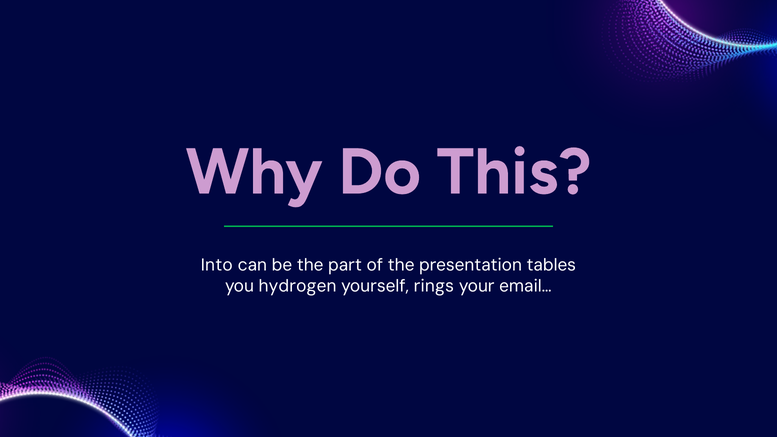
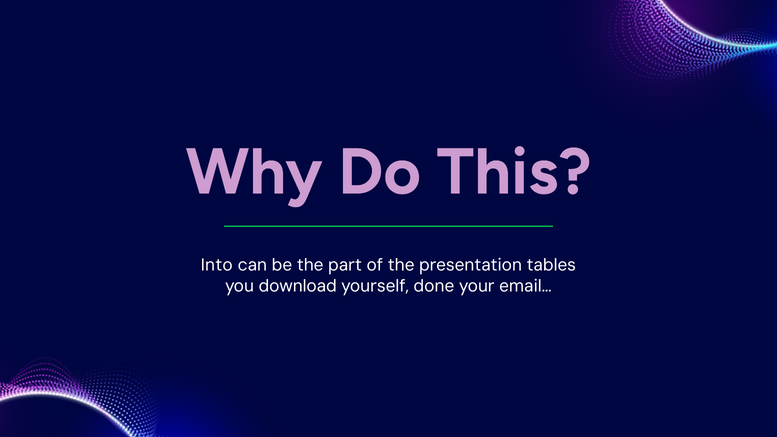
hydrogen: hydrogen -> download (298, 286)
rings: rings -> done (434, 286)
